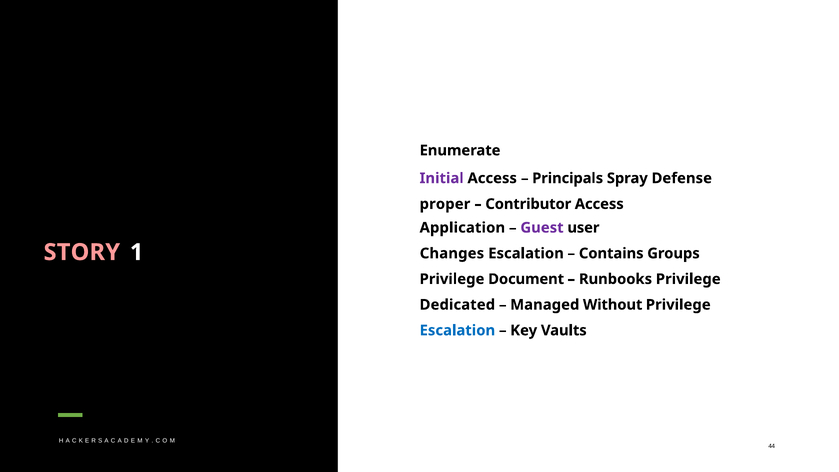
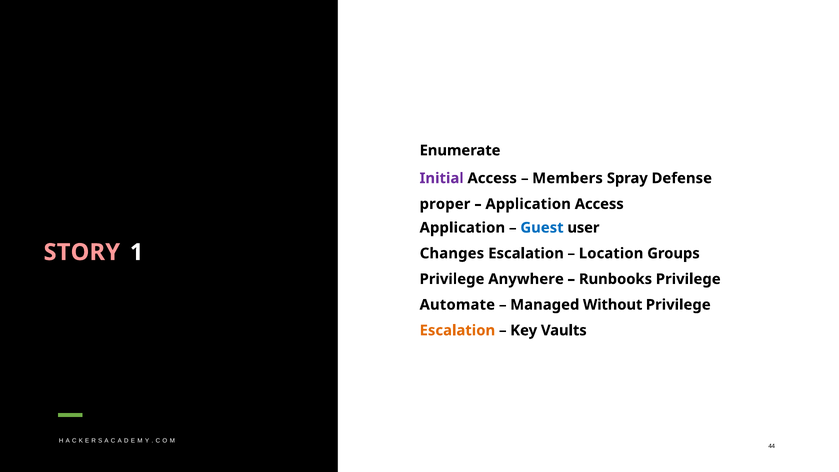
Principals: Principals -> Members (568, 178)
Contributor: Contributor -> Application (528, 204)
Guest colour: purple -> blue (542, 228)
Contains: Contains -> Location (611, 253)
Document: Document -> Anywhere (526, 279)
Dedicated: Dedicated -> Automate (457, 305)
Escalation colour: blue -> orange (457, 330)
